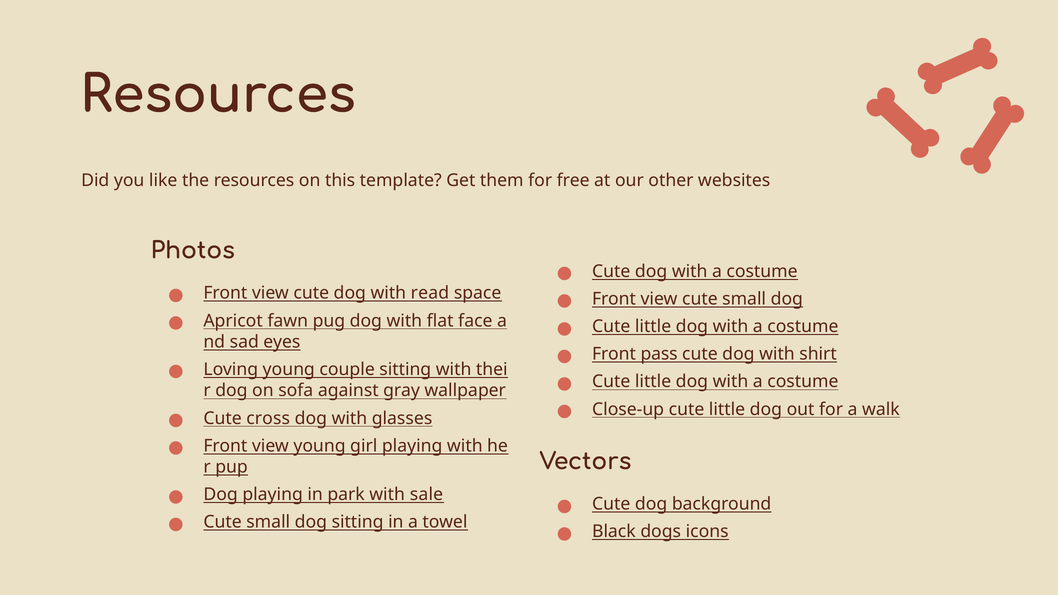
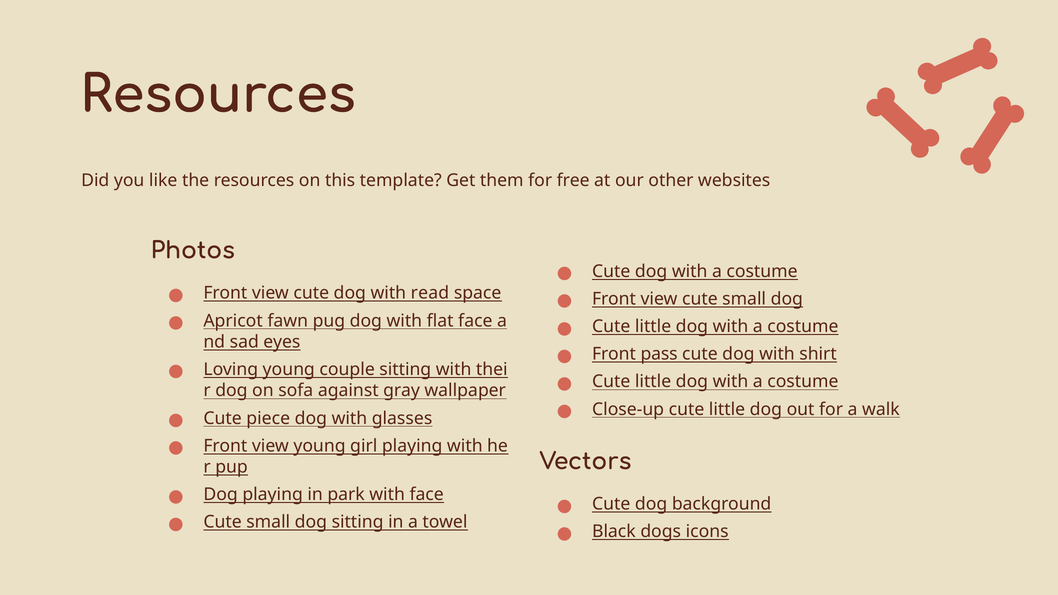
cross: cross -> piece (268, 418)
with sale: sale -> face (427, 495)
